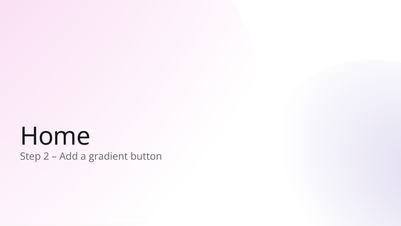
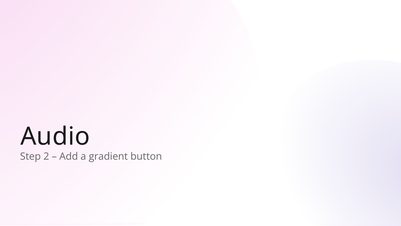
Home: Home -> Audio (55, 136)
